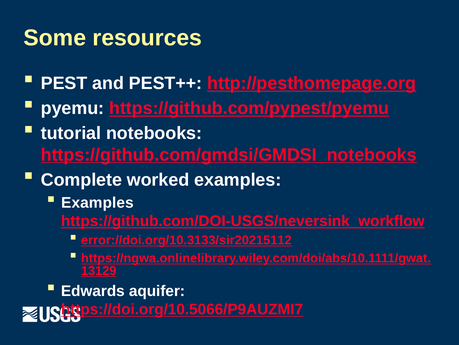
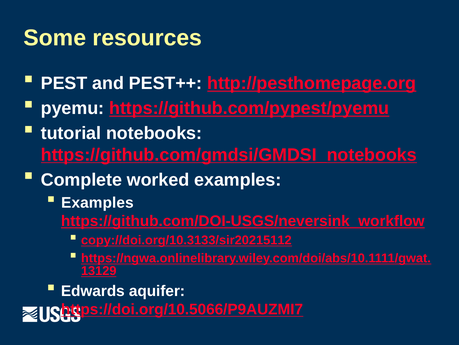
error://doi.org/10.3133/sir20215112: error://doi.org/10.3133/sir20215112 -> copy://doi.org/10.3133/sir20215112 (186, 240)
